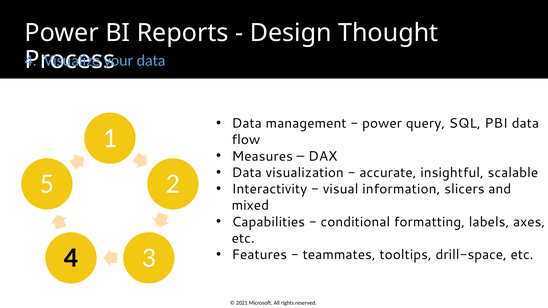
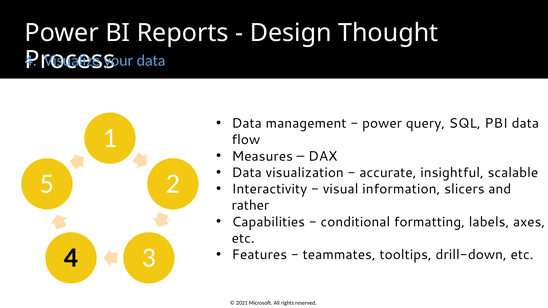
mixed: mixed -> rather (250, 206)
drill-space: drill-space -> drill-down (471, 255)
